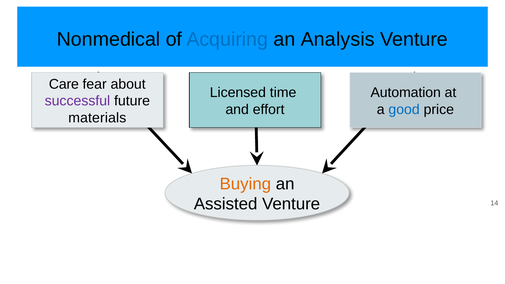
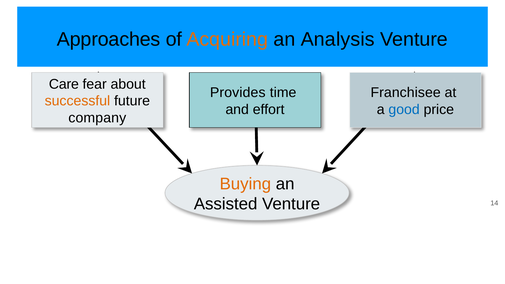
Nonmedical: Nonmedical -> Approaches (109, 39)
Acquiring colour: blue -> orange (227, 39)
Licensed: Licensed -> Provides (238, 93)
Automation: Automation -> Franchisee (406, 93)
successful colour: purple -> orange (77, 101)
materials: materials -> company (97, 118)
